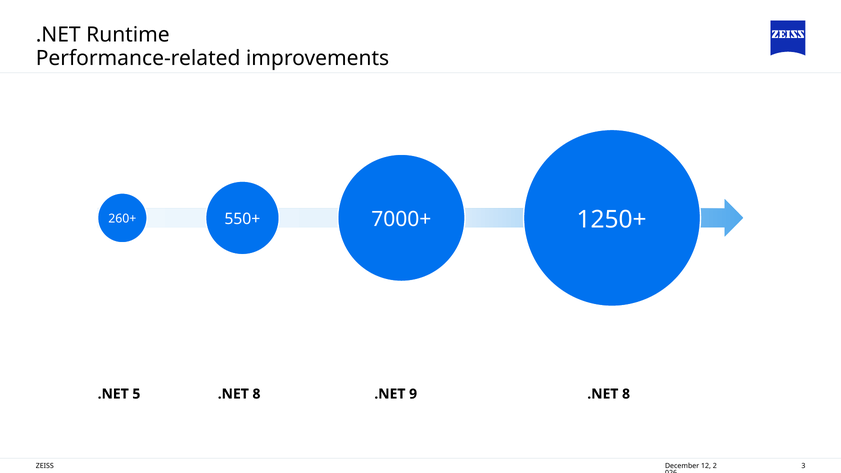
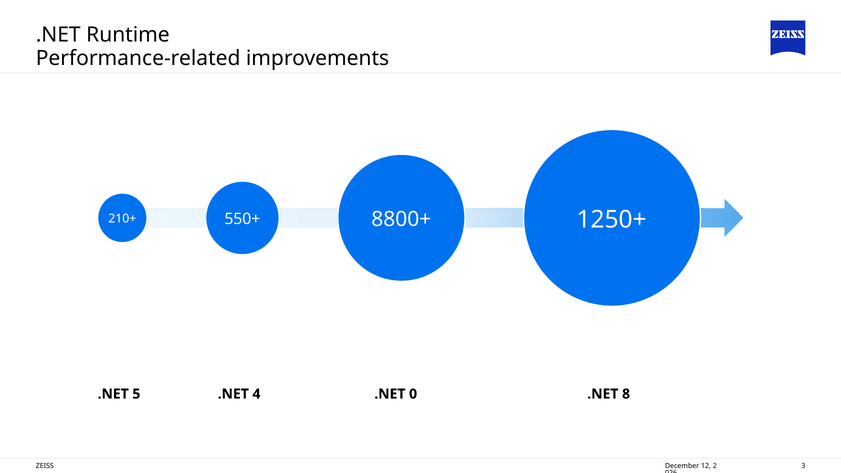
7000+: 7000+ -> 8800+ (401, 219)
260+: 260+ -> 210+ (122, 219)
5 .NET 8: 8 -> 4 (256, 394)
9: 9 -> 0 (413, 394)
